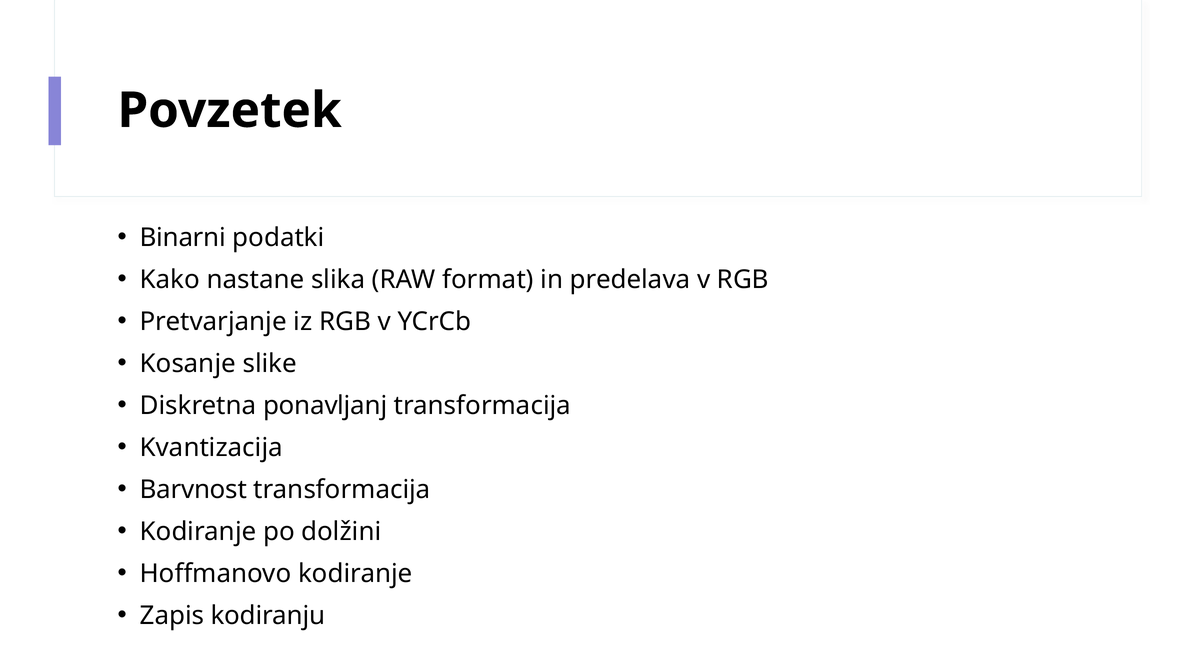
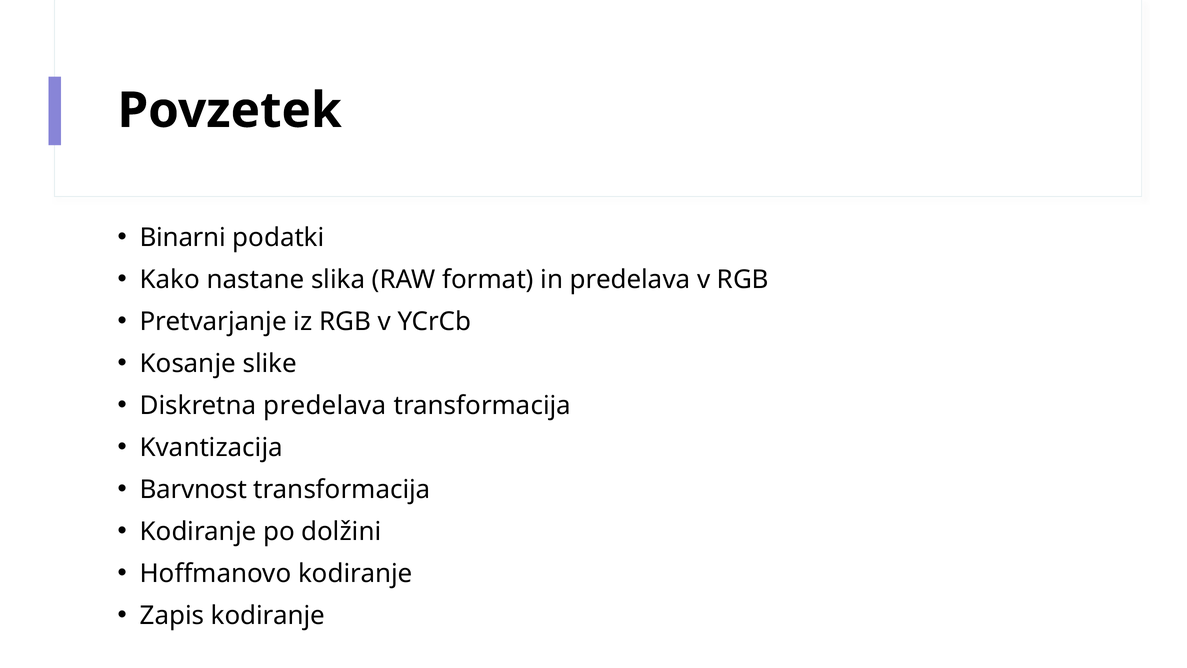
Diskretna ponavljanj: ponavljanj -> predelava (325, 406)
Zapis kodiranju: kodiranju -> kodiranje (268, 615)
